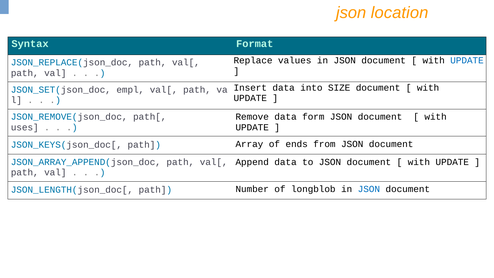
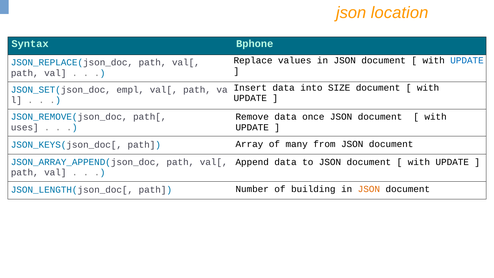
Format: Format -> Bphone (255, 44)
form: form -> once (313, 117)
ends: ends -> many (297, 144)
longblob: longblob -> building (313, 189)
JSON colour: blue -> orange (369, 189)
